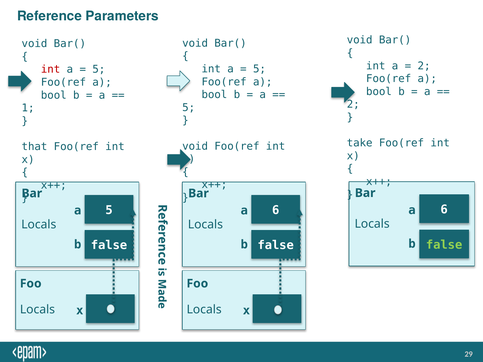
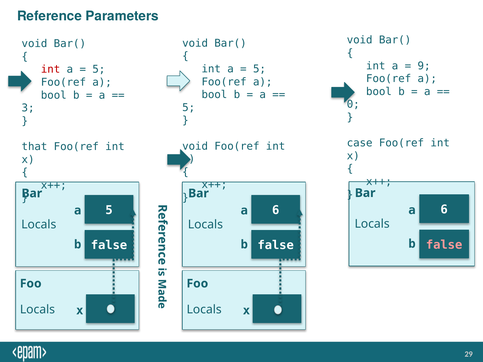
2: 2 -> 9 (424, 66)
2: 2 -> 0 (353, 104)
1: 1 -> 3 (28, 108)
take: take -> case (360, 143)
false colour: light green -> pink (444, 245)
